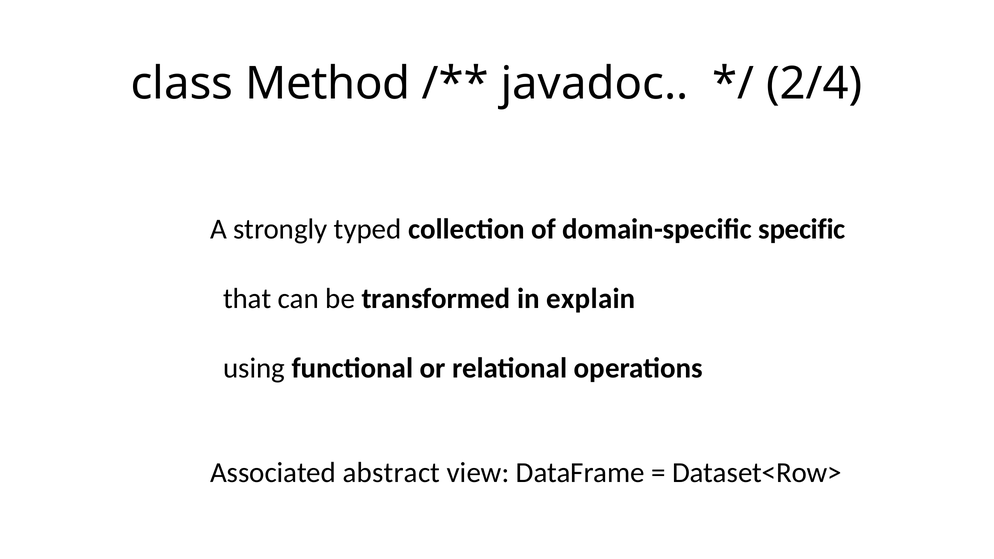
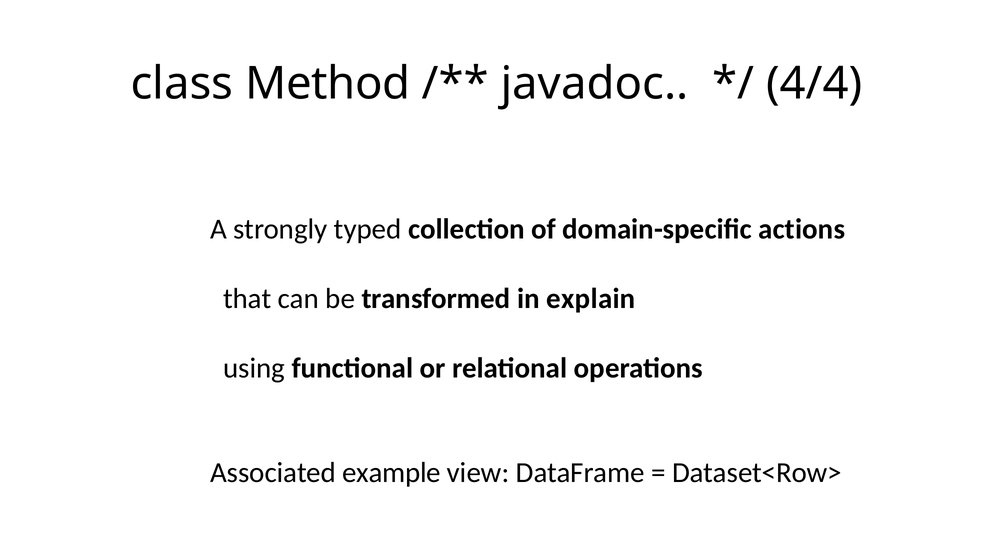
2/4: 2/4 -> 4/4 (814, 83)
specific: specific -> actions (802, 229)
abstract: abstract -> example (392, 473)
